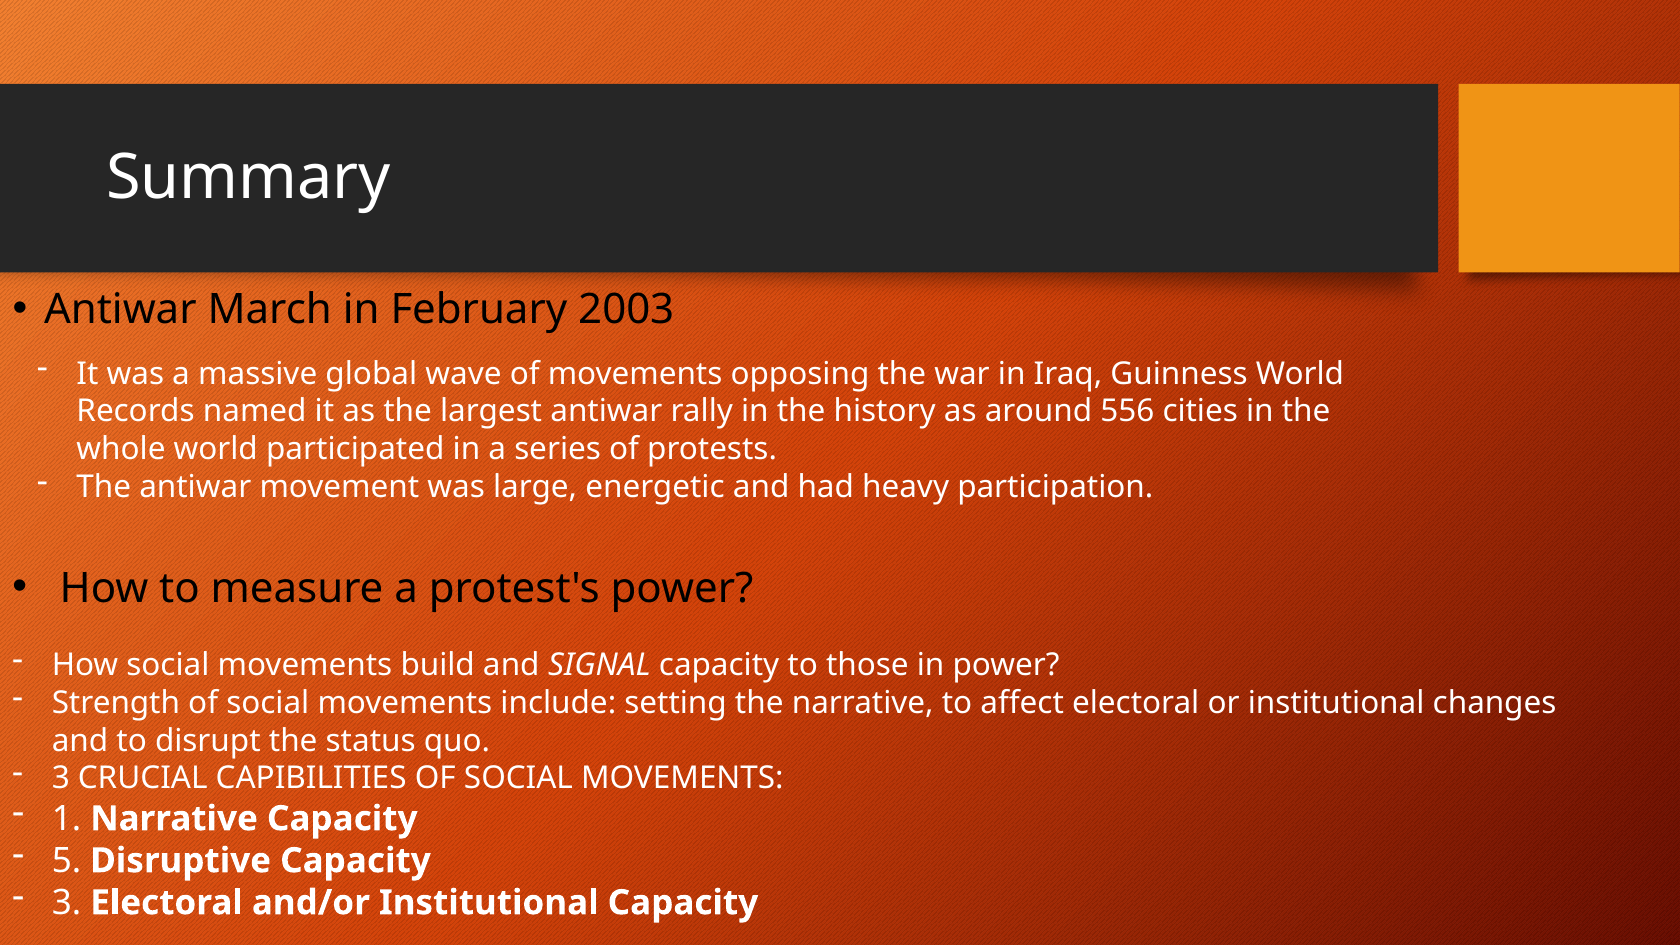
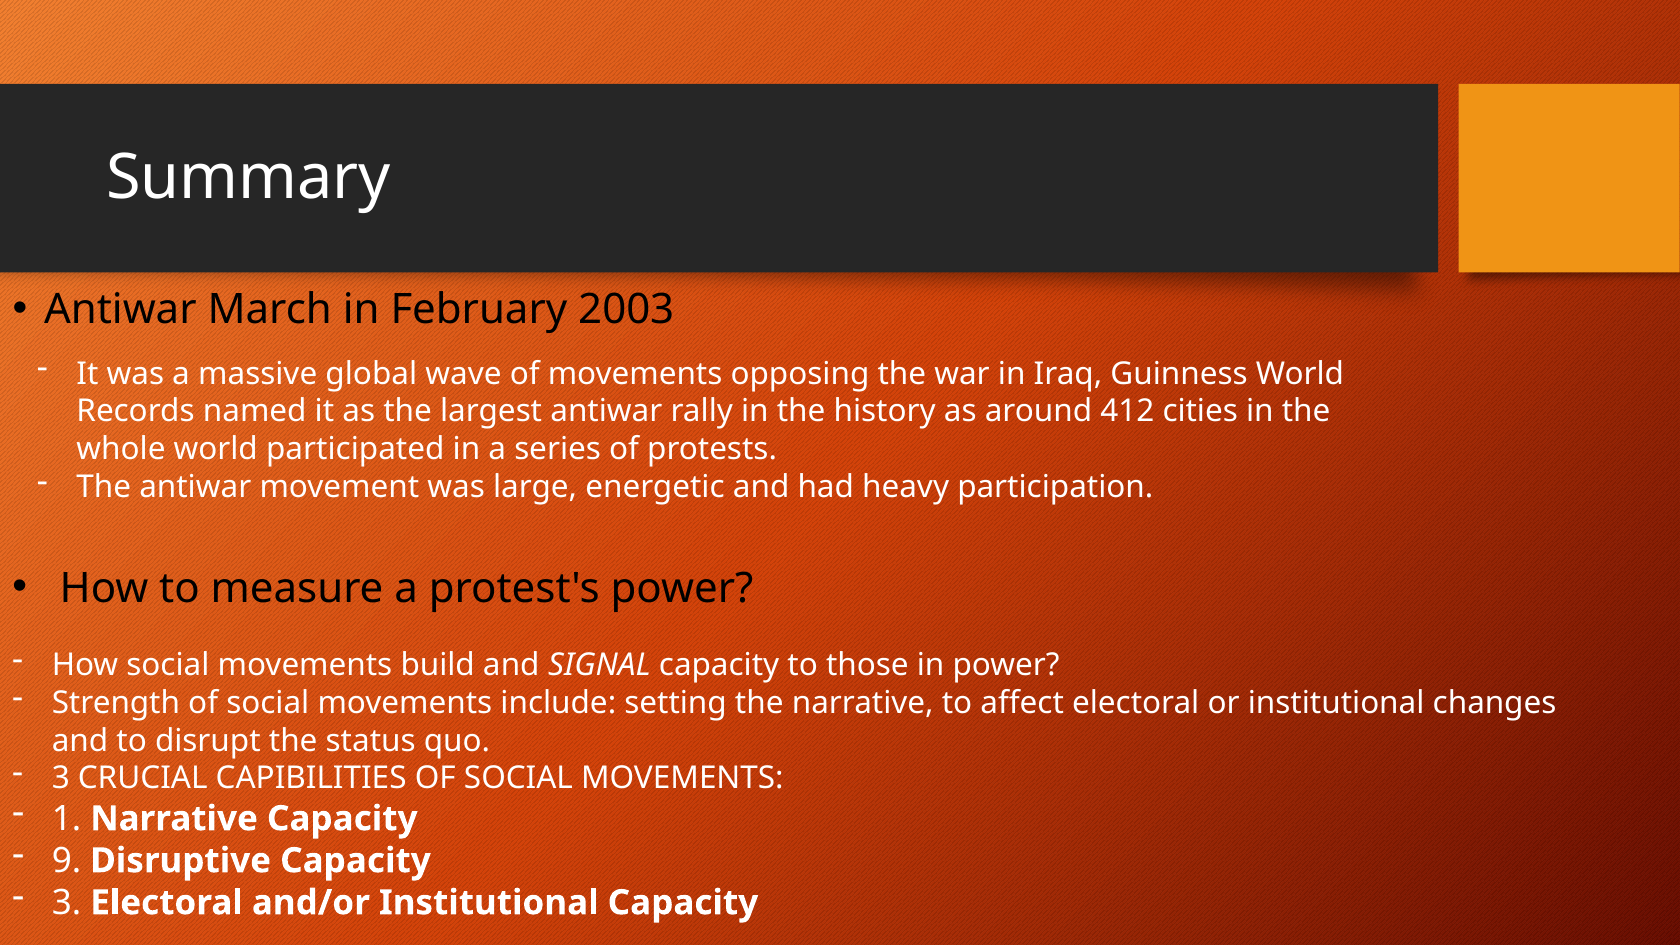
556: 556 -> 412 (1127, 412)
5: 5 -> 9 (66, 861)
